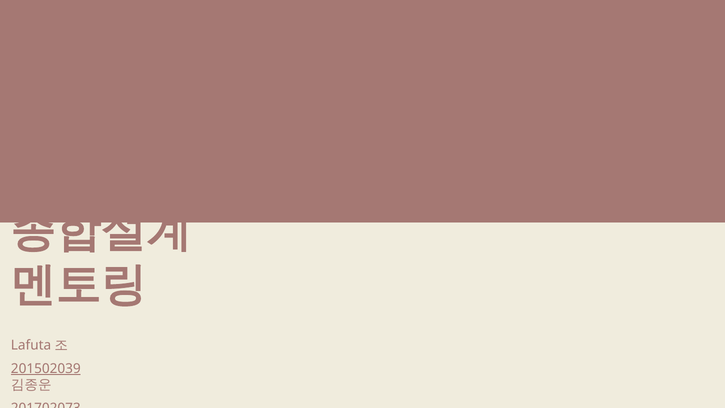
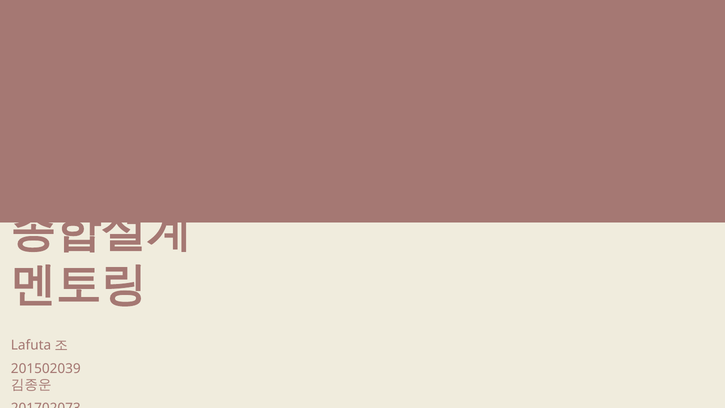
201502039 underline: present -> none (46, 368)
